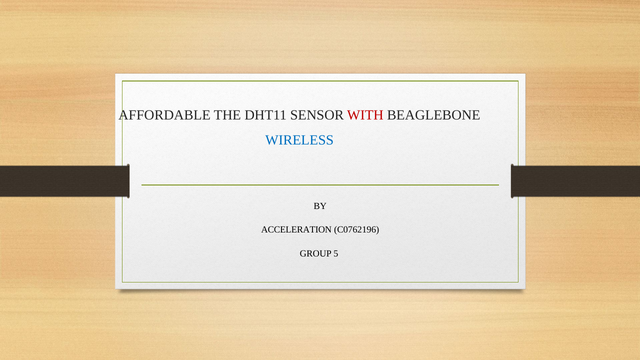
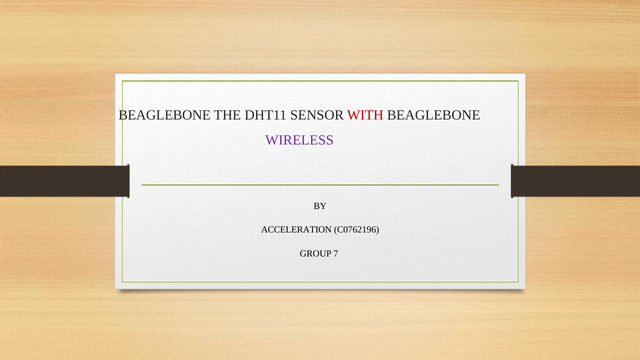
AFFORDABLE: AFFORDABLE -> BEAGLEBONE (165, 115)
WIRELESS colour: blue -> purple (300, 140)
5: 5 -> 7 (336, 253)
